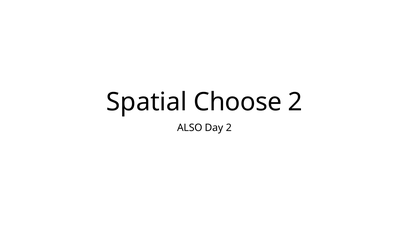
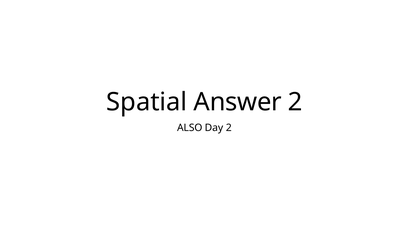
Choose: Choose -> Answer (238, 102)
